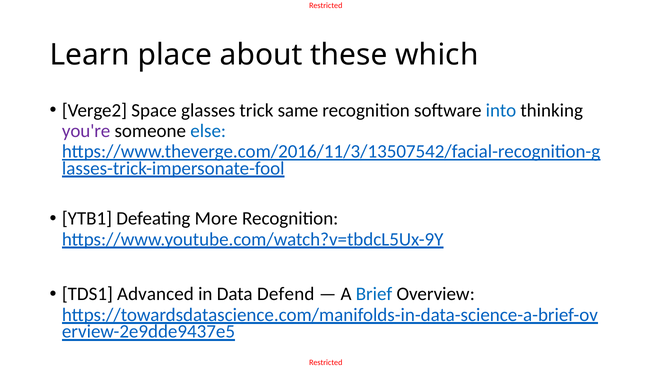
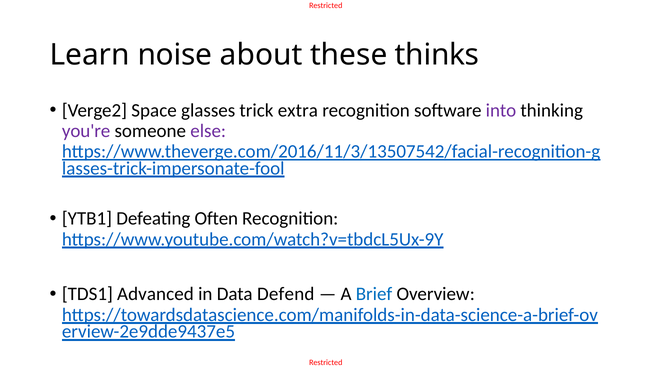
place: place -> noise (175, 55)
which: which -> thinks (437, 55)
same: same -> extra (298, 110)
into colour: blue -> purple (501, 110)
else colour: blue -> purple (208, 131)
More: More -> Often (216, 218)
